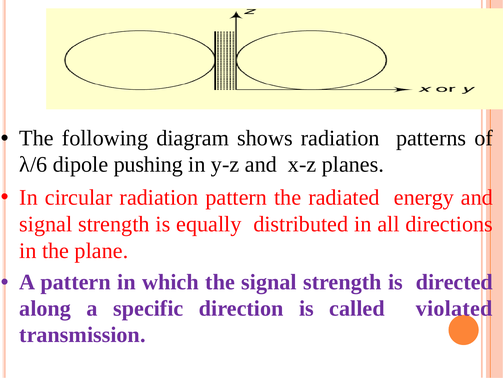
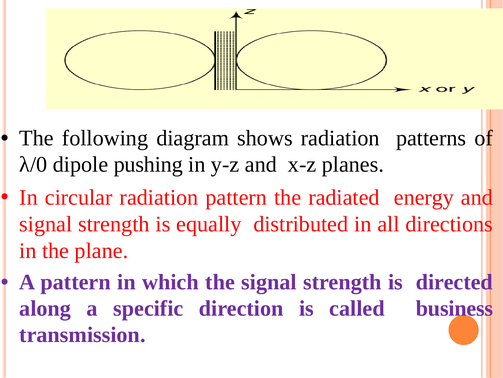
λ/6: λ/6 -> λ/0 (33, 164)
violated: violated -> business (454, 308)
